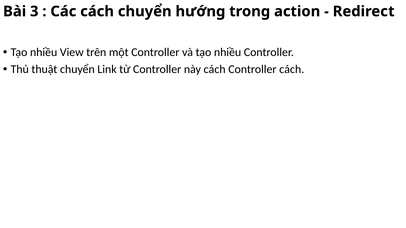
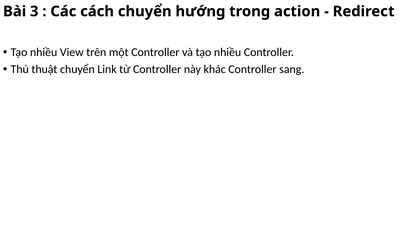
này cách: cách -> khác (215, 70)
Controller cách: cách -> sang (292, 70)
